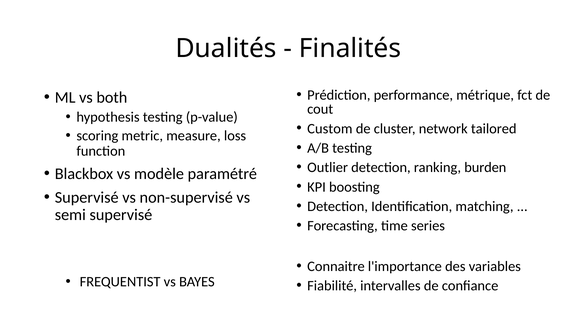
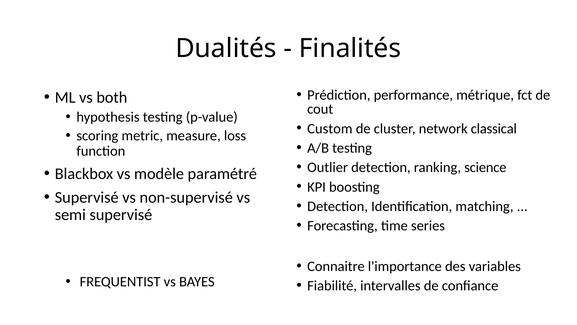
tailored: tailored -> classical (494, 128)
burden: burden -> science (485, 167)
